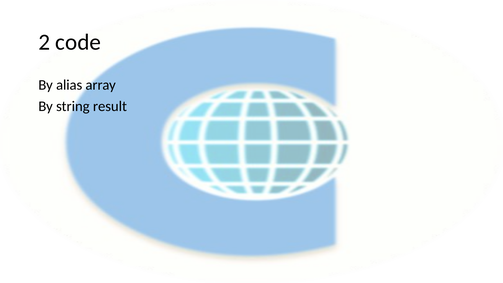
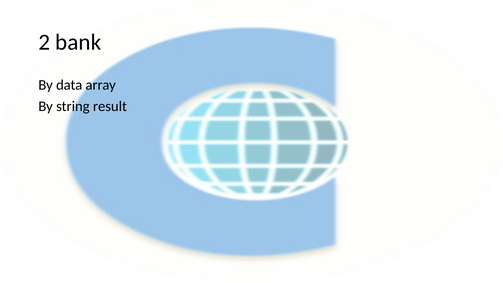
code: code -> bank (78, 42)
alias: alias -> data (69, 85)
